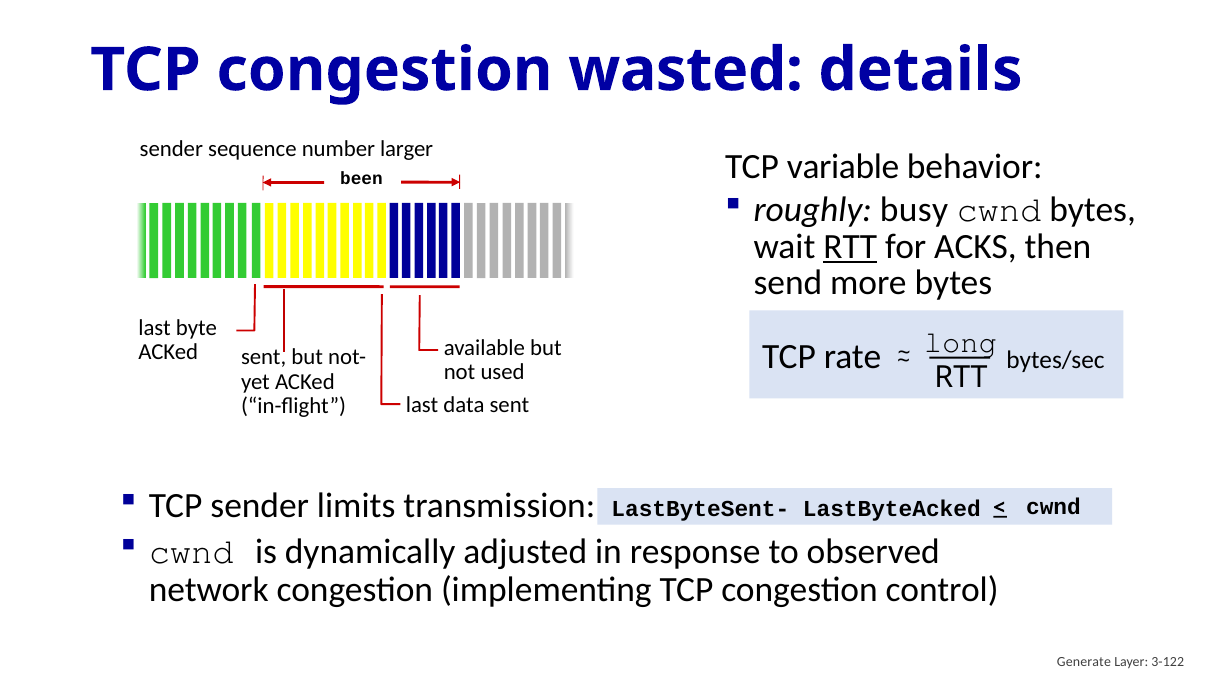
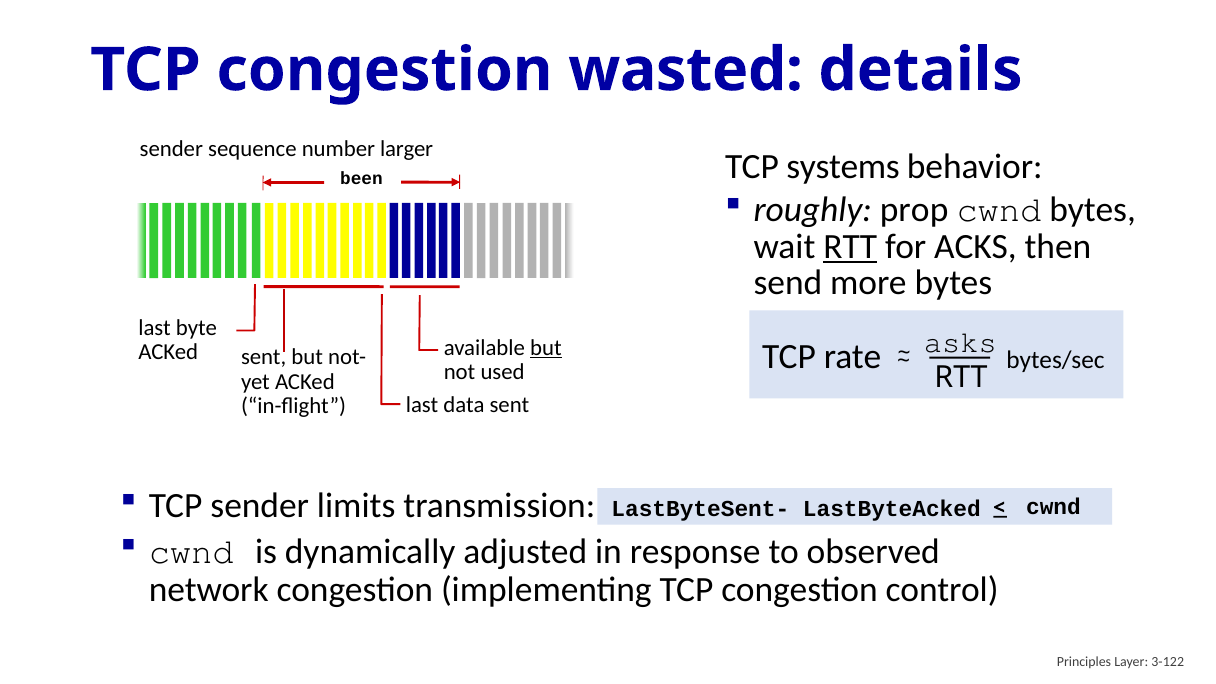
variable: variable -> systems (843, 167)
busy: busy -> prop (914, 210)
long: long -> asks (960, 342)
but underline: none -> present (546, 348)
Generate: Generate -> Principles (1084, 662)
